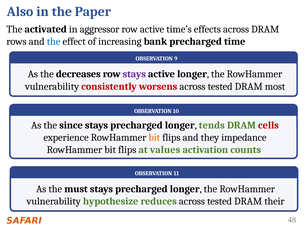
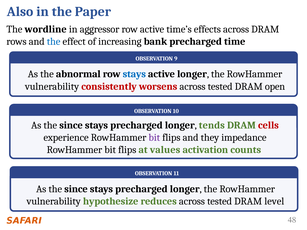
activated: activated -> wordline (46, 29)
decreases: decreases -> abnormal (78, 74)
stays colour: purple -> blue (134, 74)
most: most -> open (275, 86)
bit colour: orange -> purple (154, 138)
must: must -> since (76, 189)
their: their -> level (274, 201)
